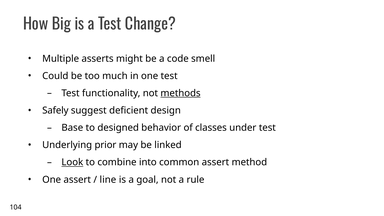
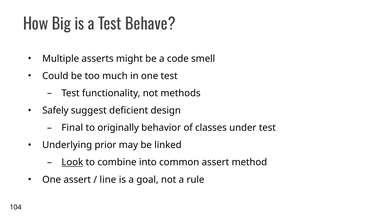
Change: Change -> Behave (150, 24)
methods underline: present -> none (181, 93)
Base: Base -> Final (72, 128)
designed: designed -> originally (118, 128)
